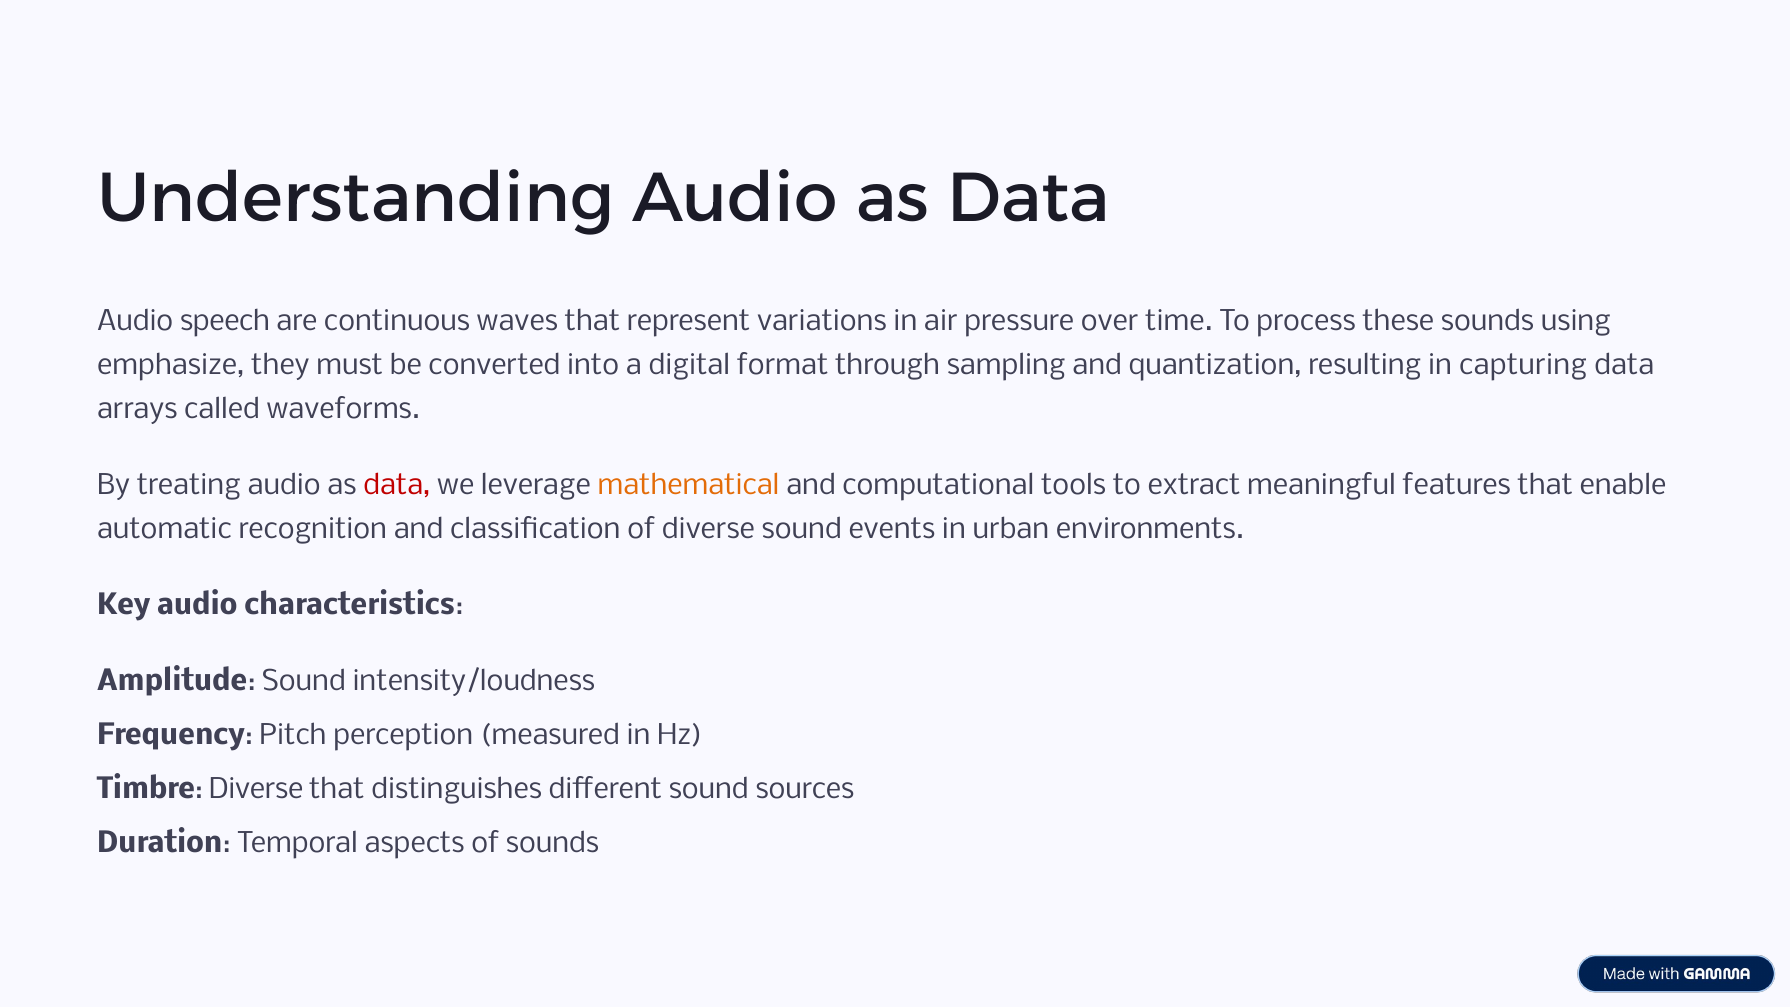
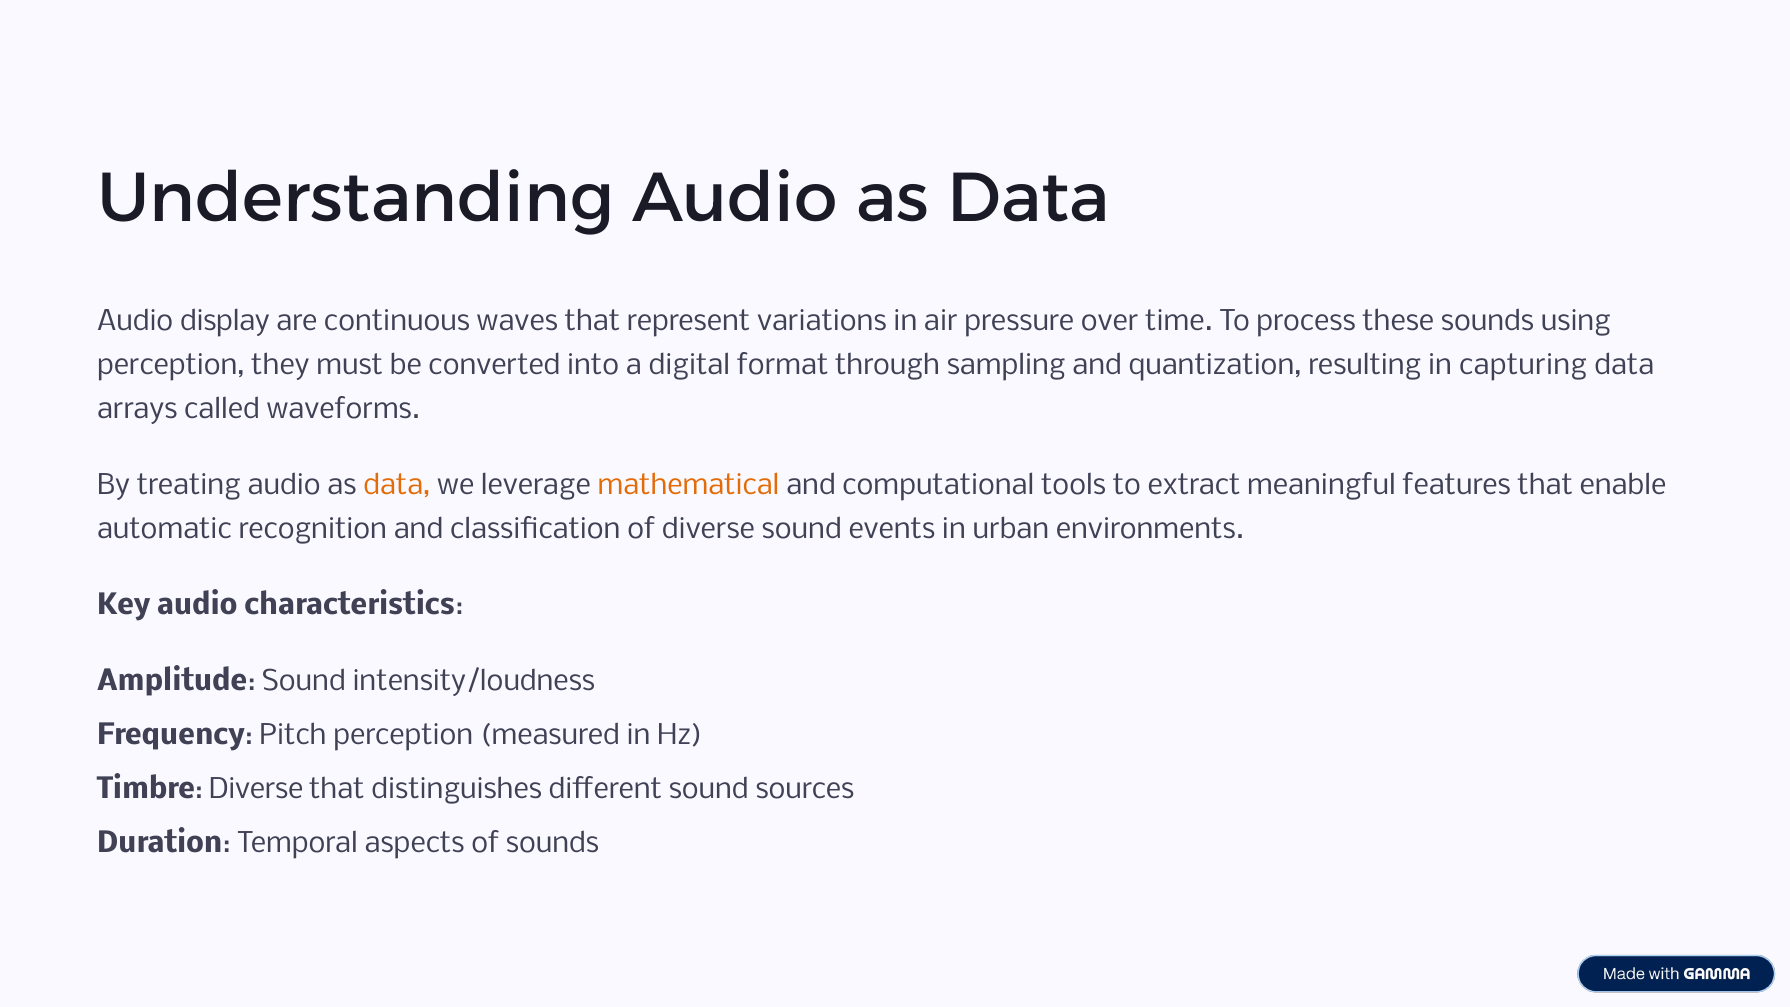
speech: speech -> display (225, 321)
emphasize: emphasize -> perception (171, 365)
data colour: red -> orange (397, 485)
